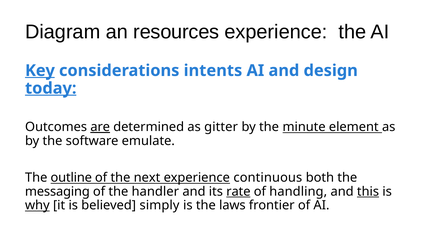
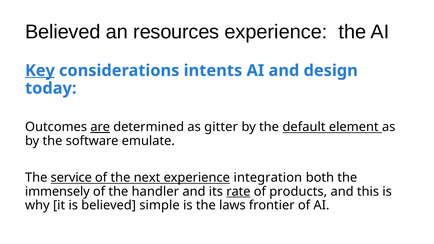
Diagram: Diagram -> Believed (63, 32)
today underline: present -> none (51, 88)
minute: minute -> default (304, 127)
outline: outline -> service (71, 178)
continuous: continuous -> integration (268, 178)
messaging: messaging -> immensely (57, 192)
handling: handling -> products (298, 192)
this underline: present -> none (368, 192)
why underline: present -> none (37, 205)
simply: simply -> simple (160, 205)
